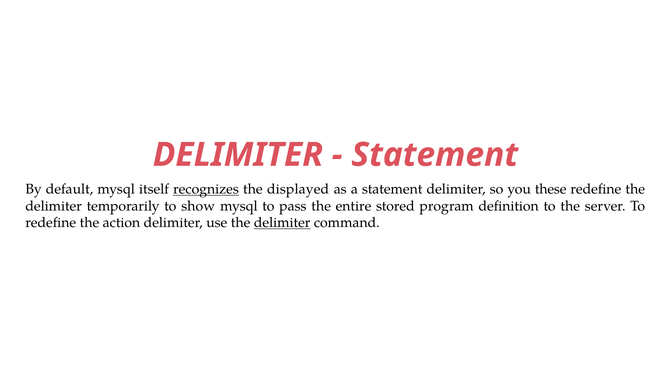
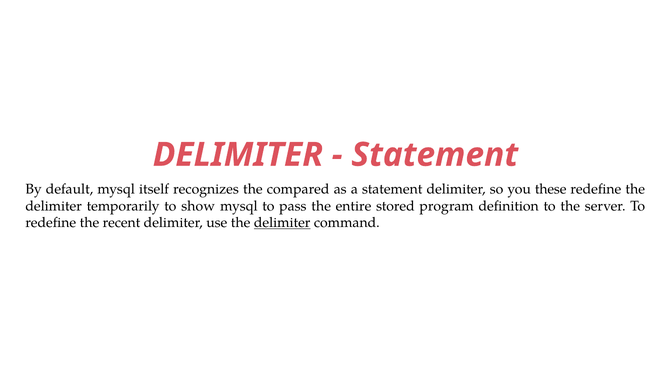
recognizes underline: present -> none (206, 189)
displayed: displayed -> compared (298, 189)
action: action -> recent (121, 223)
